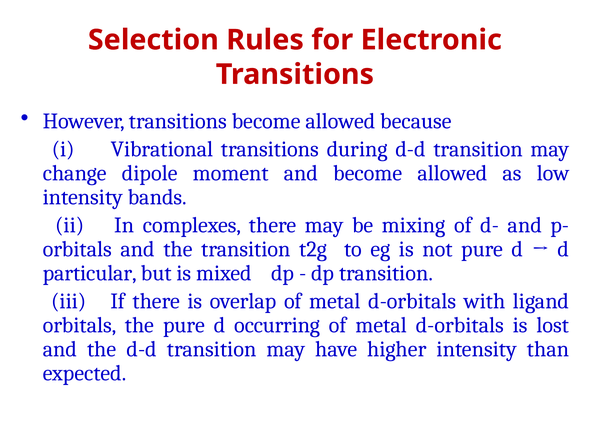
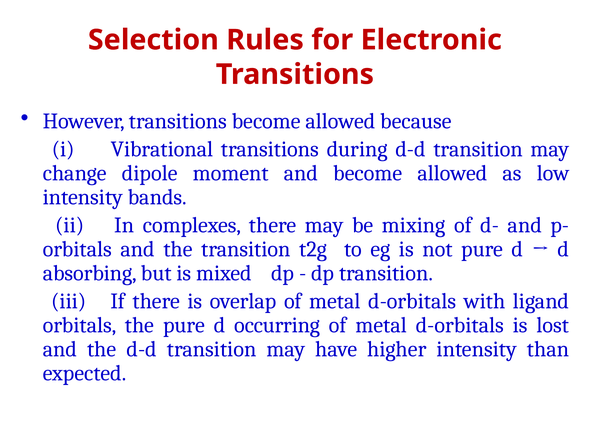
particular: particular -> absorbing (90, 273)
